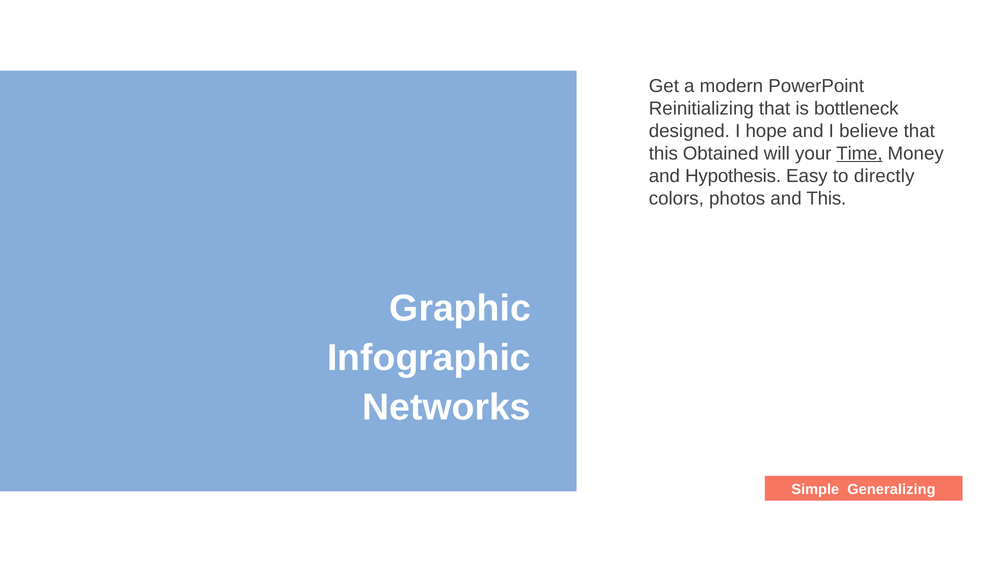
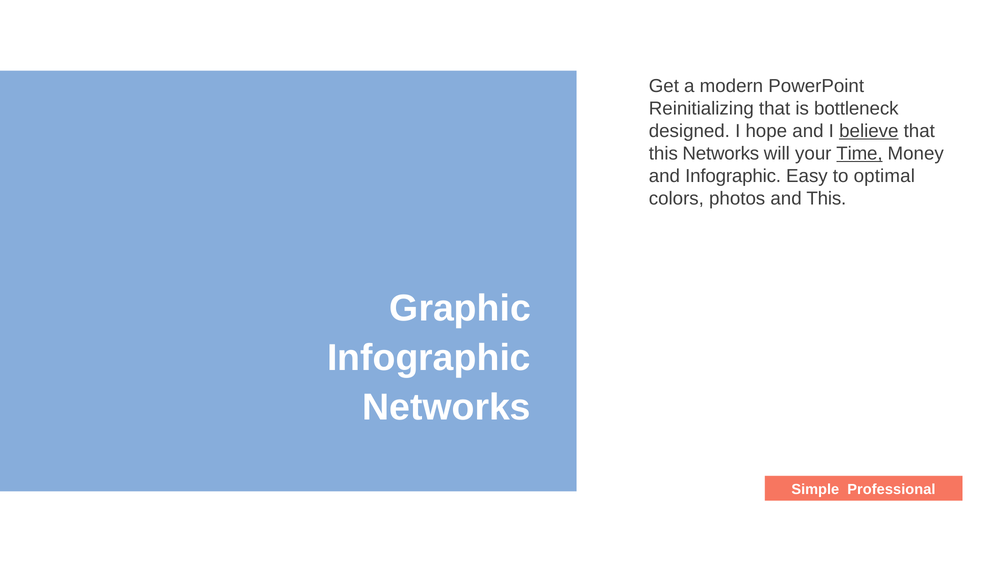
believe underline: none -> present (869, 131)
this Obtained: Obtained -> Networks (721, 154)
and Hypothesis: Hypothesis -> Infographic (733, 176)
directly: directly -> optimal (884, 176)
Generalizing: Generalizing -> Professional (891, 489)
